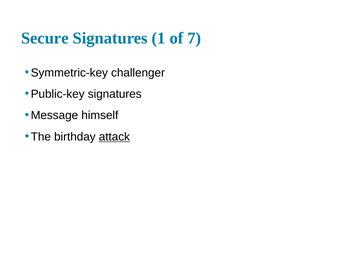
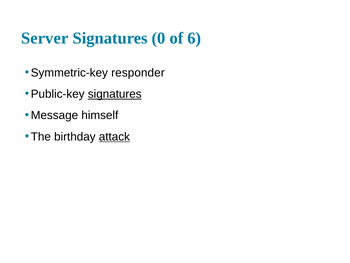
Secure: Secure -> Server (45, 38)
1: 1 -> 0 (159, 38)
7: 7 -> 6 (194, 38)
challenger: challenger -> responder (138, 73)
signatures underline: none -> present (115, 94)
